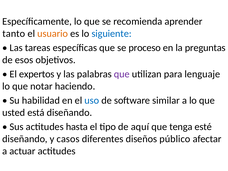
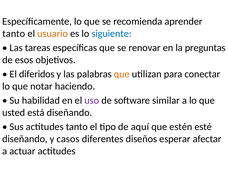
proceso: proceso -> renovar (145, 48)
expertos: expertos -> diferidos (37, 74)
que colour: purple -> orange (122, 74)
lenguaje: lenguaje -> conectar (202, 74)
uso colour: blue -> purple (92, 100)
actitudes hasta: hasta -> tanto (77, 127)
tenga: tenga -> estén (181, 127)
público: público -> esperar (175, 139)
